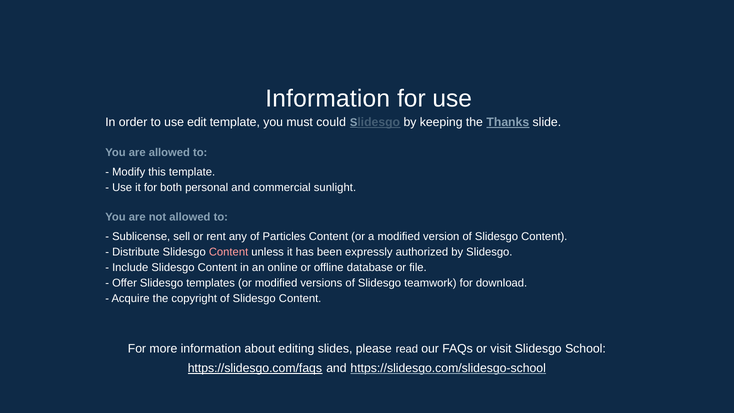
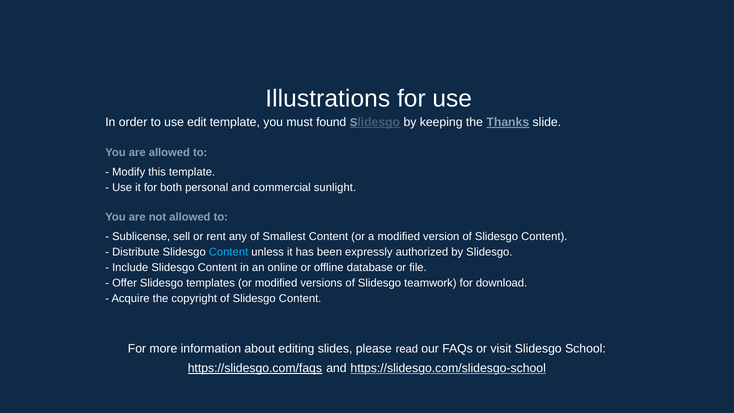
Information: Information -> Illustrations (328, 99)
could: could -> found (331, 122)
Particles: Particles -> Smallest (284, 237)
Content colour: pink -> light blue (229, 252)
